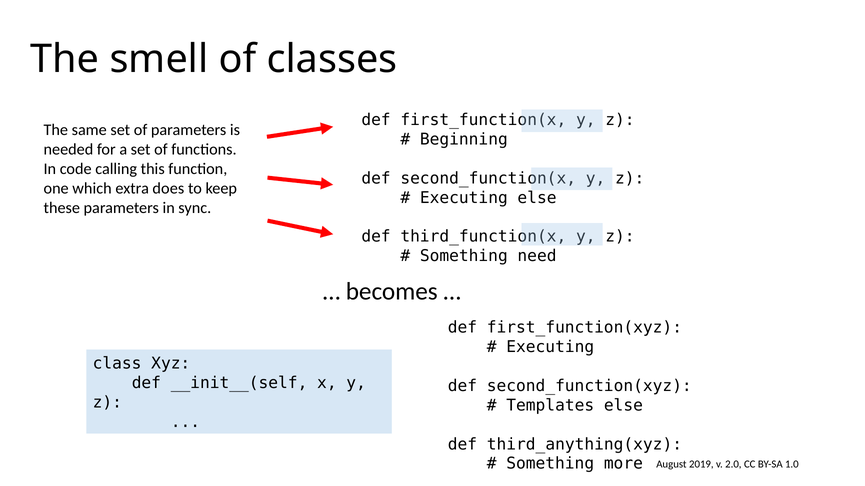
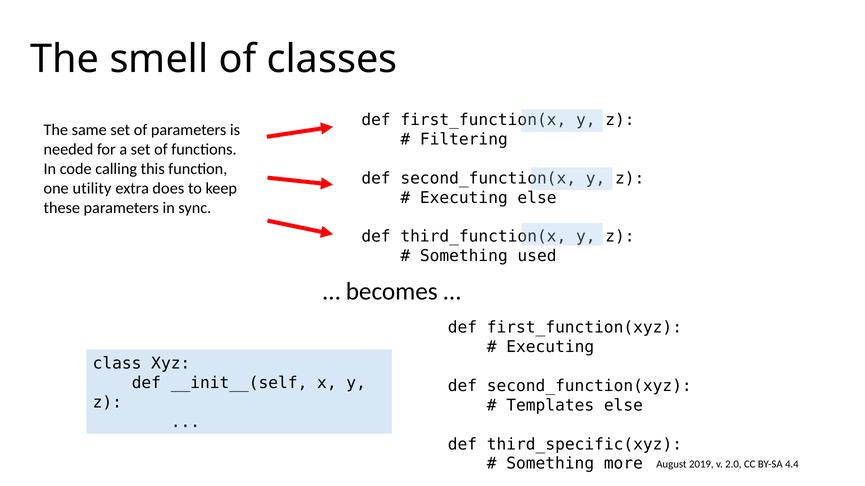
Beginning: Beginning -> Filtering (464, 140)
which: which -> utility (92, 189)
need: need -> used (537, 256)
third_anything(xyz: third_anything(xyz -> third_specific(xyz (584, 445)
1.0: 1.0 -> 4.4 (792, 465)
